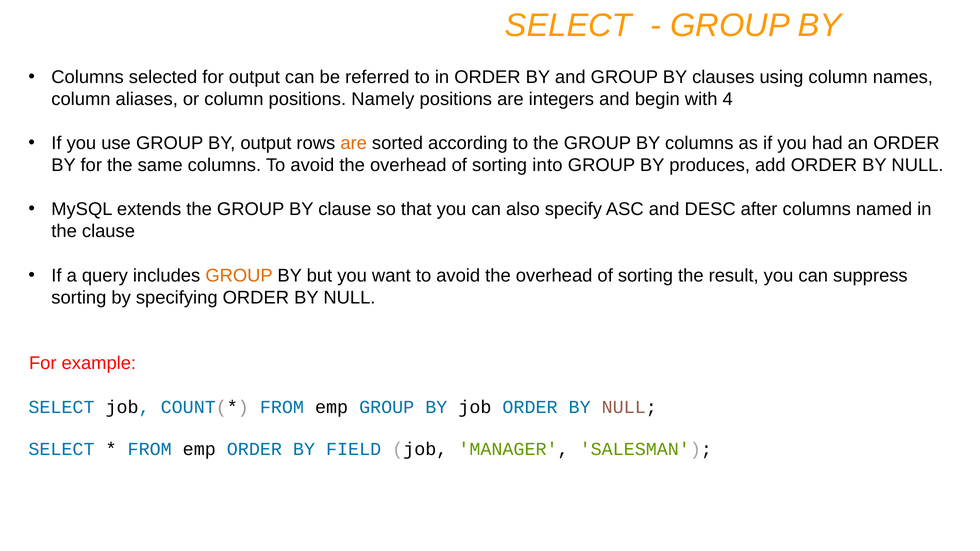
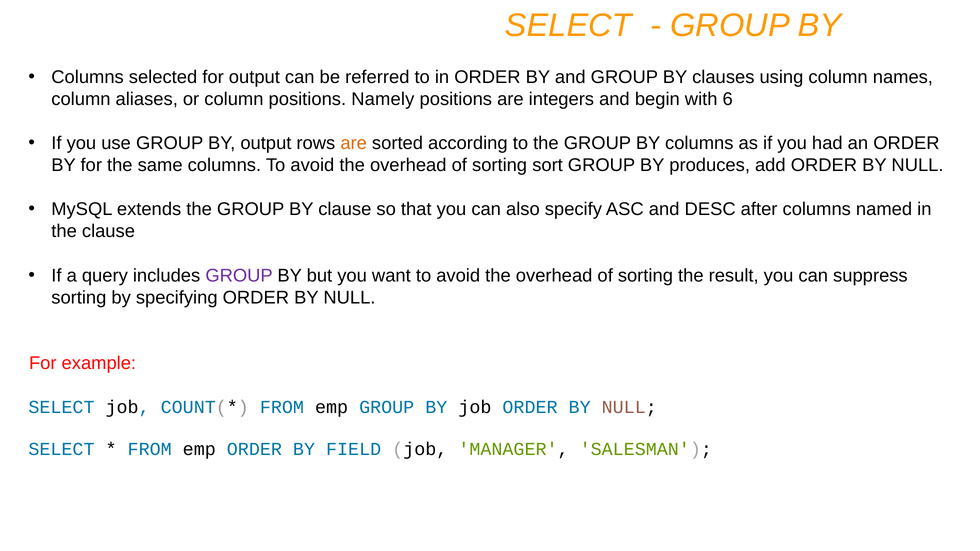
4: 4 -> 6 (728, 99)
into: into -> sort (548, 165)
GROUP colour: orange -> purple (239, 276)
